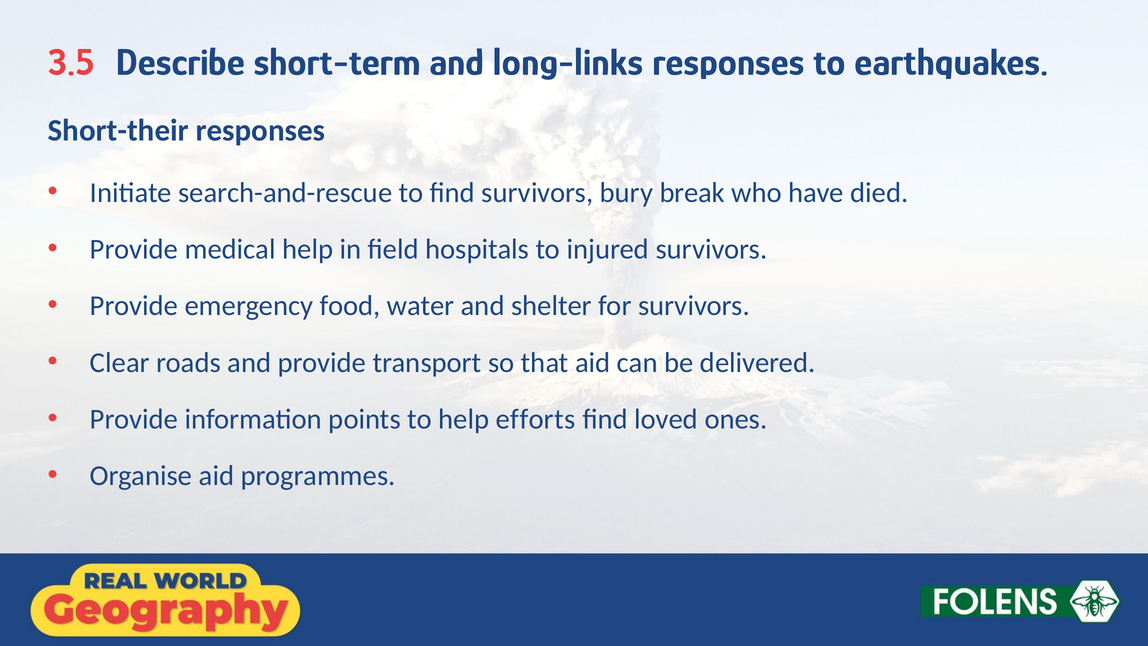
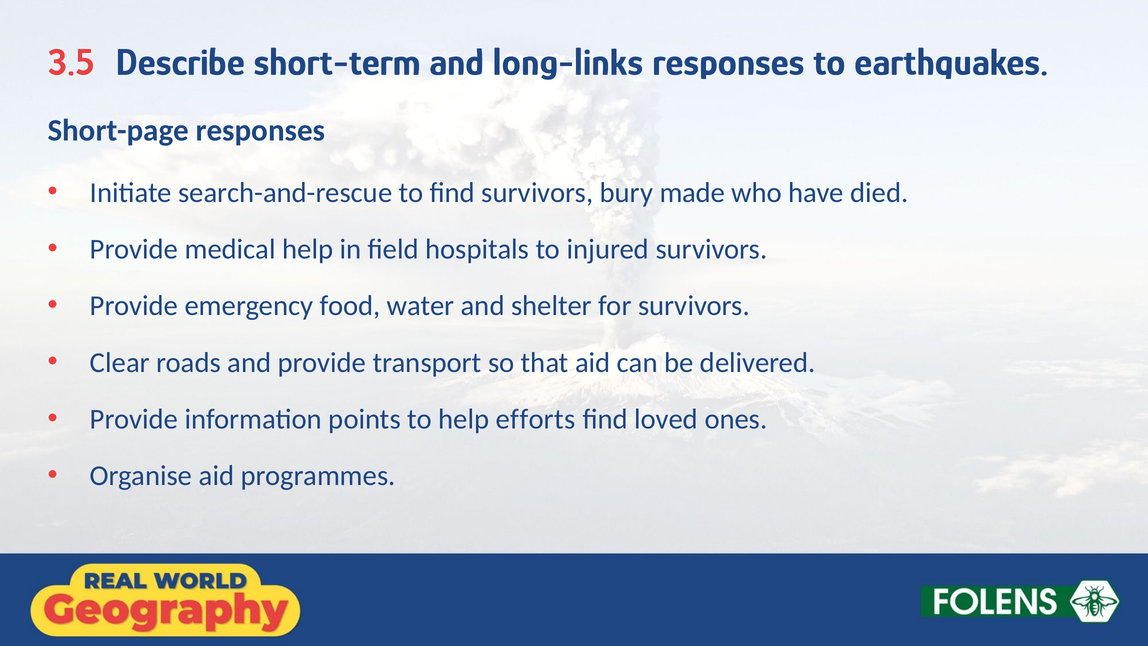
Short-their: Short-their -> Short-page (118, 131)
break: break -> made (692, 192)
